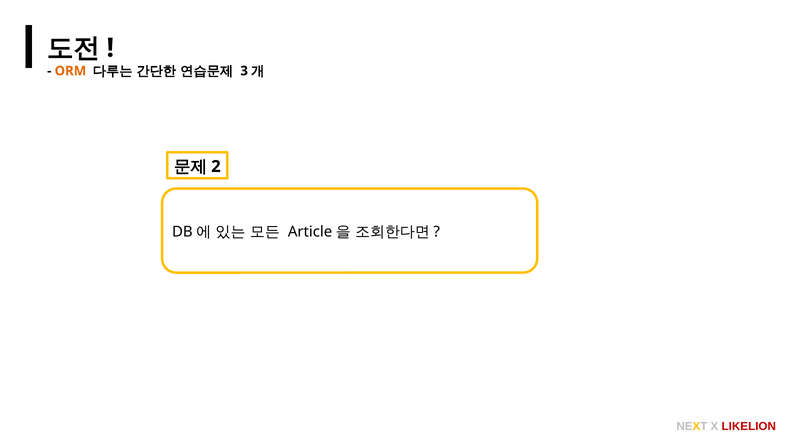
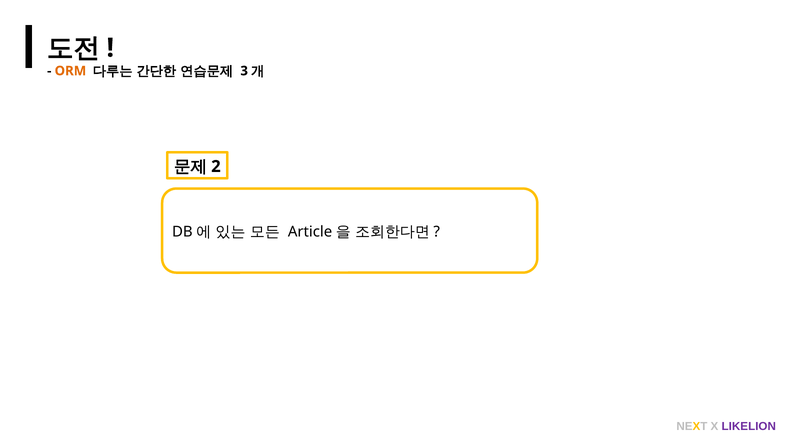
LIKELION colour: red -> purple (749, 427)
